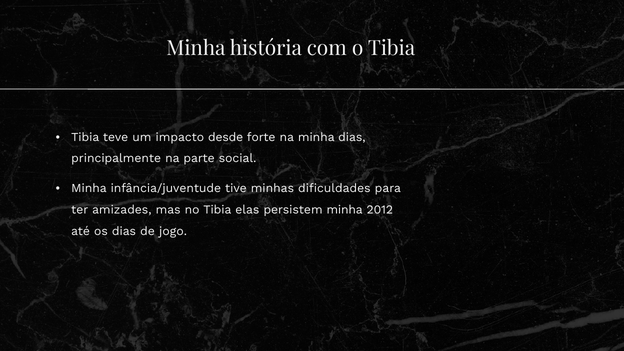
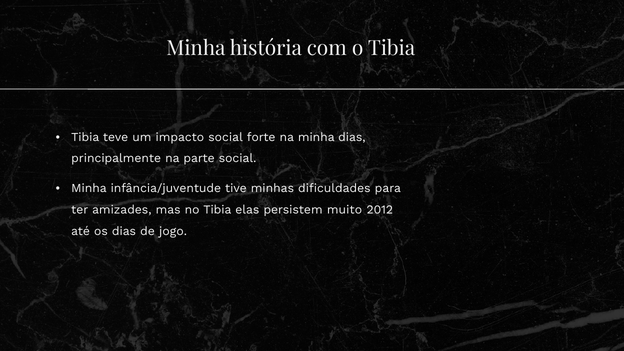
impacto desde: desde -> social (226, 137)
persistem minha: minha -> muito (345, 210)
